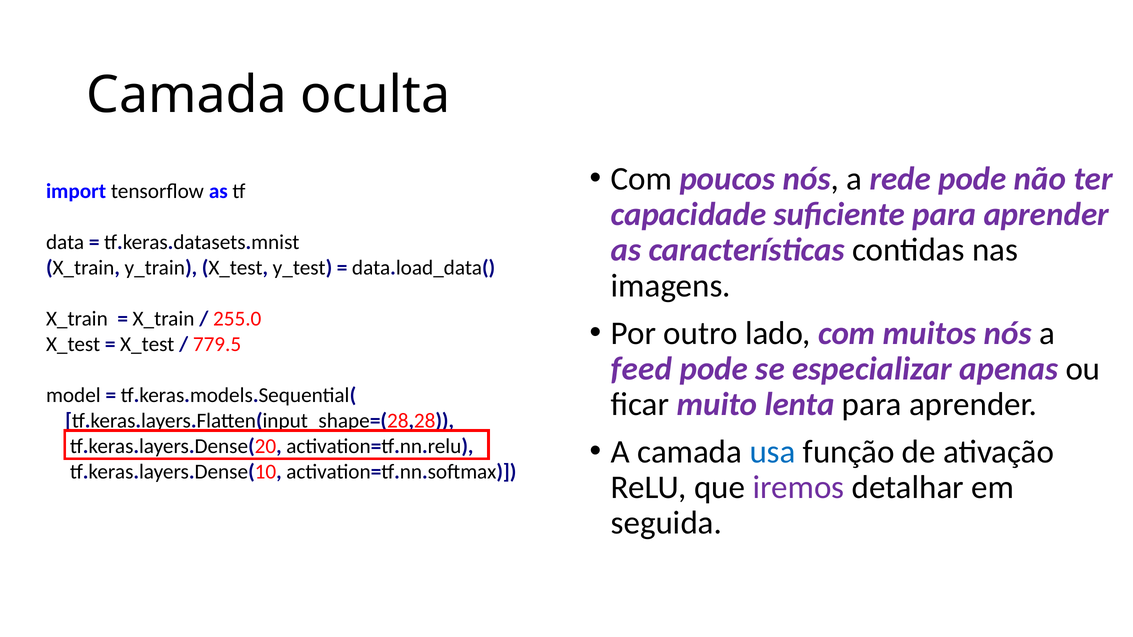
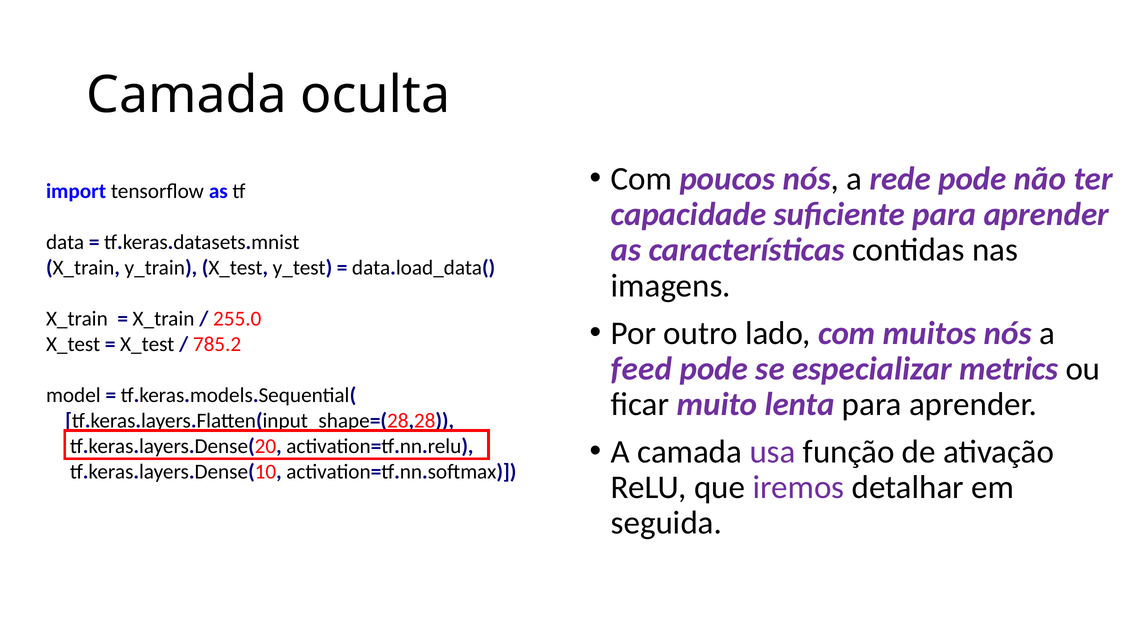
779.5: 779.5 -> 785.2 (217, 344)
apenas: apenas -> metrics (1009, 369)
usa colour: blue -> purple (773, 452)
